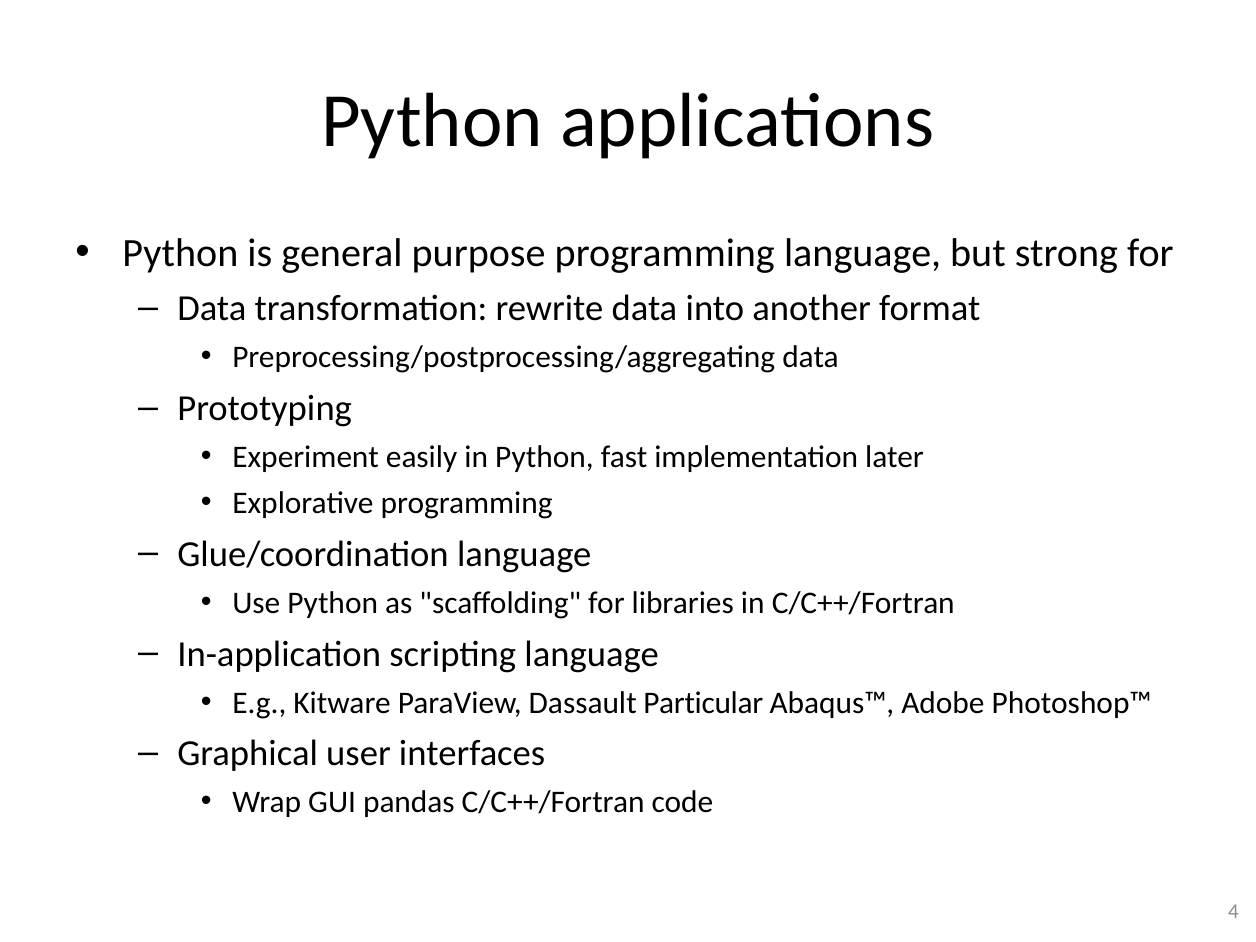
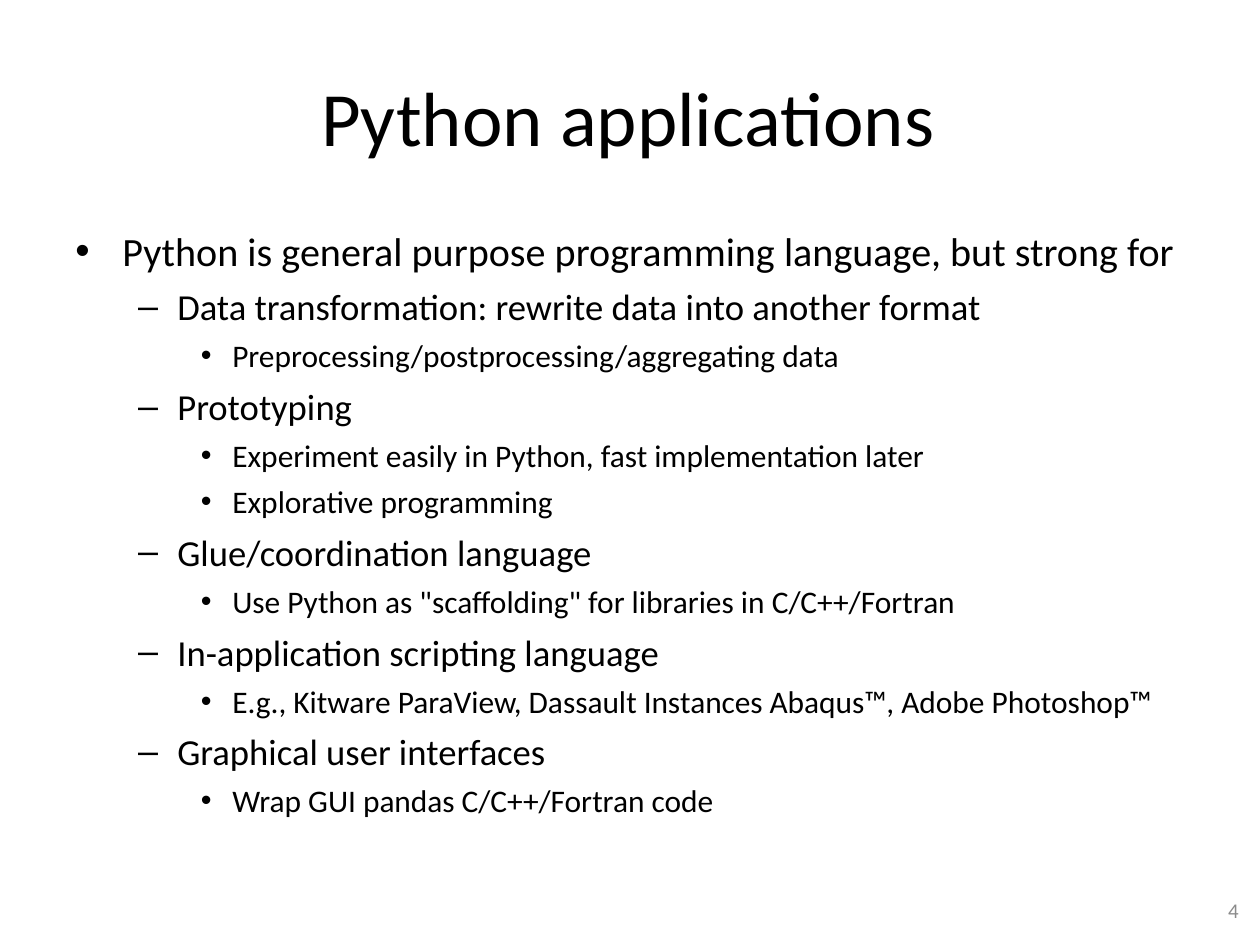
Particular: Particular -> Instances (703, 703)
